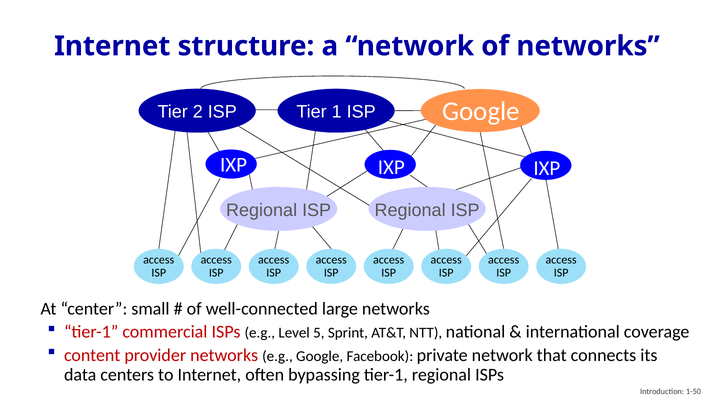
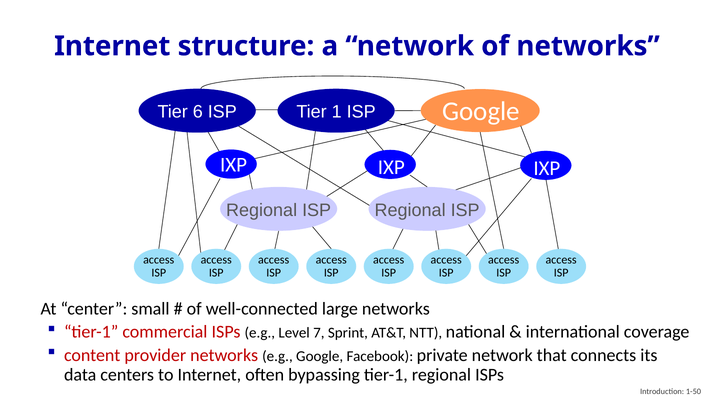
2: 2 -> 6 (198, 112)
5: 5 -> 7 (319, 333)
